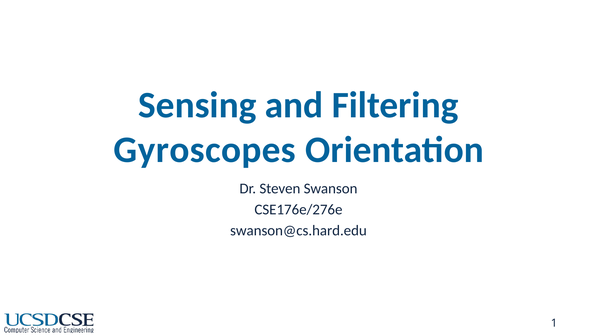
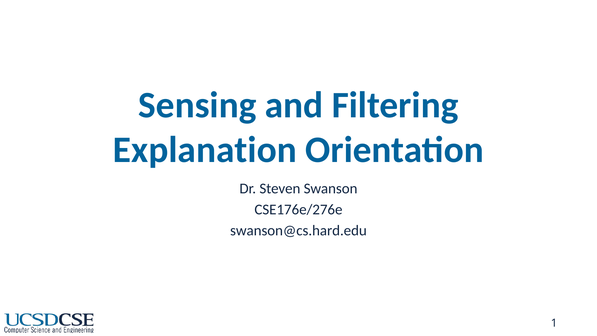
Gyroscopes: Gyroscopes -> Explanation (205, 150)
